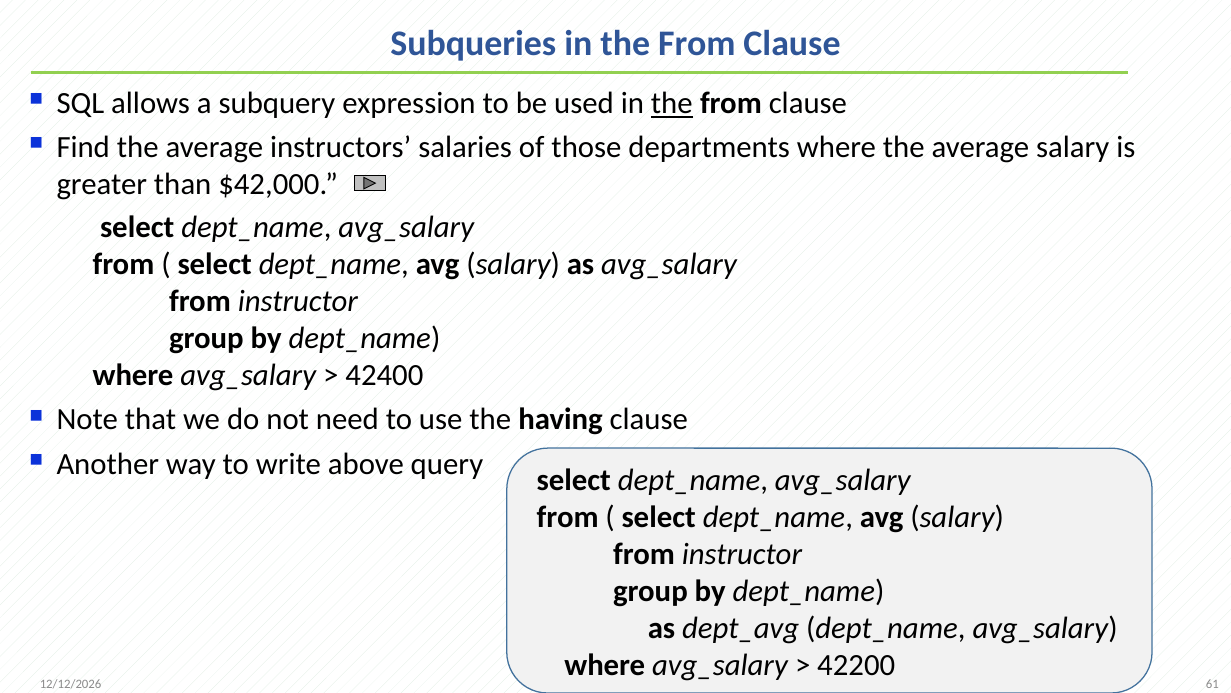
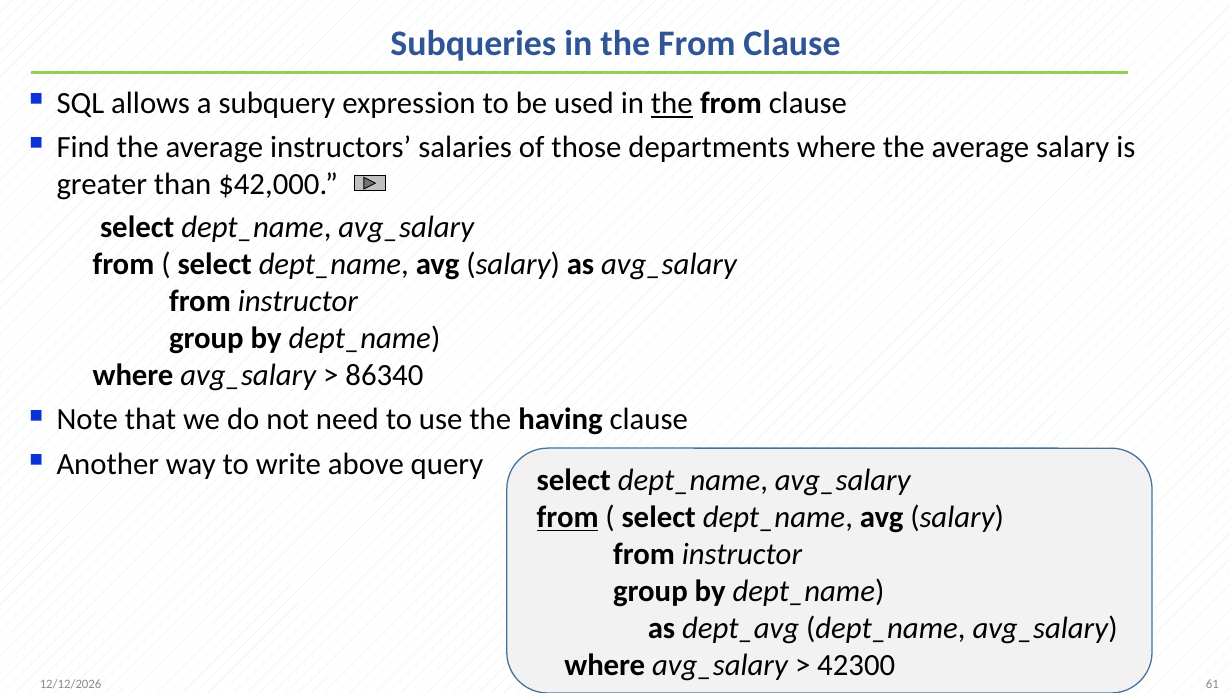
42400: 42400 -> 86340 (384, 375)
from underline: none -> present (568, 517)
42200: 42200 -> 42300 (856, 665)
